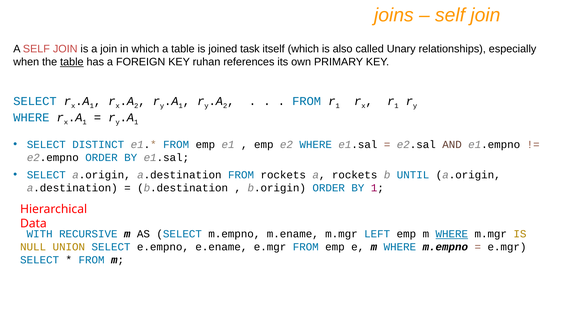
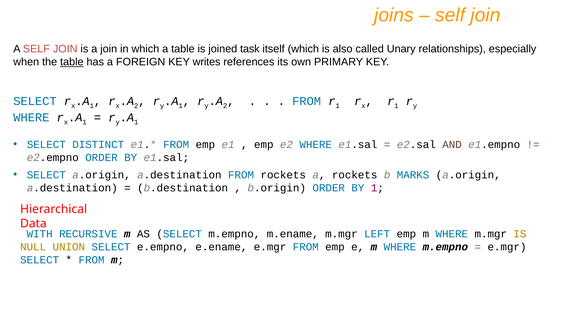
ruhan: ruhan -> writes (207, 62)
UNTIL: UNTIL -> MARKS (413, 175)
WHERE underline: present -> none (452, 234)
